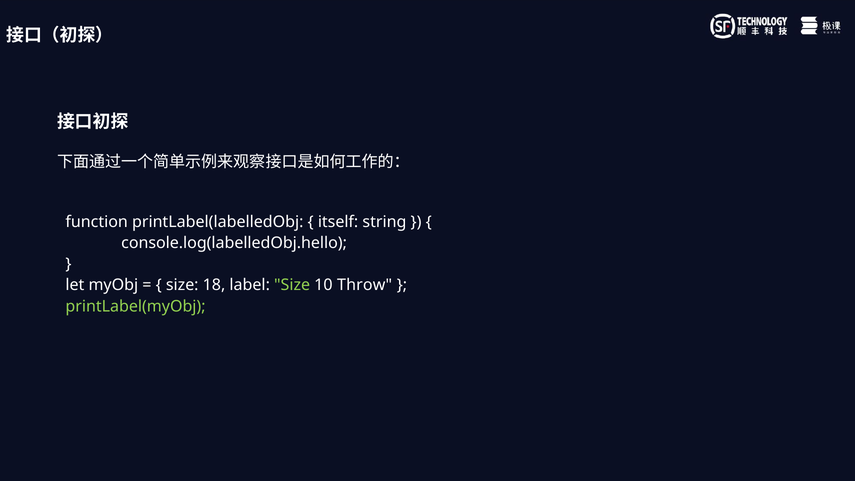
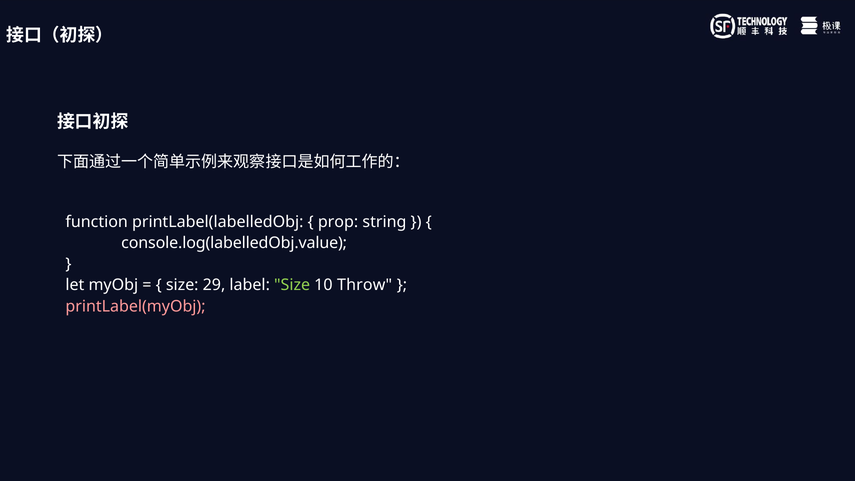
itself: itself -> prop (338, 222)
console.log(labelledObj.hello: console.log(labelledObj.hello -> console.log(labelledObj.value (234, 243)
18: 18 -> 29 (214, 285)
printLabel(myObj colour: light green -> pink (136, 306)
